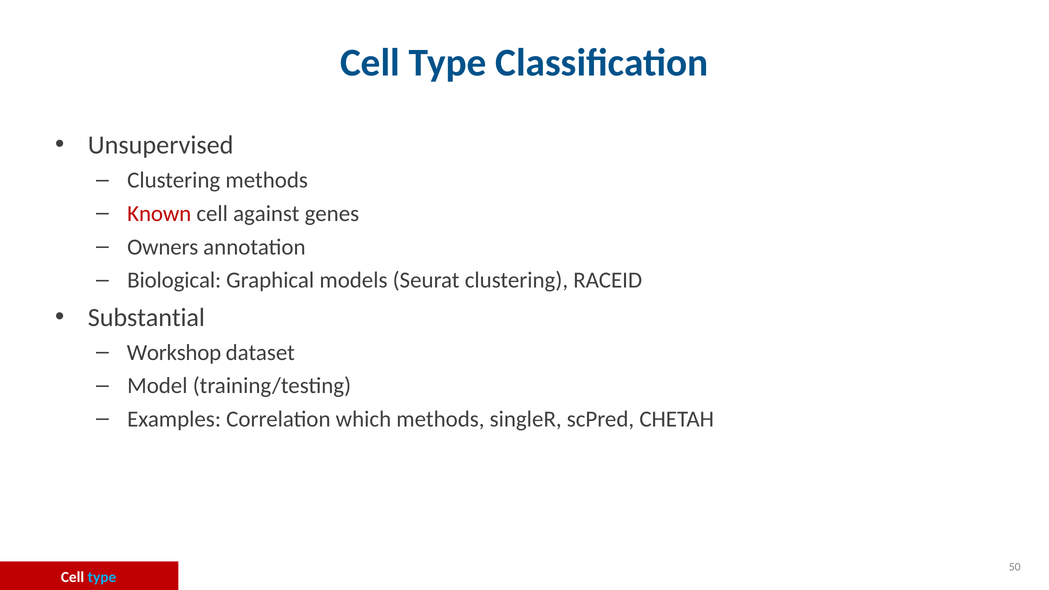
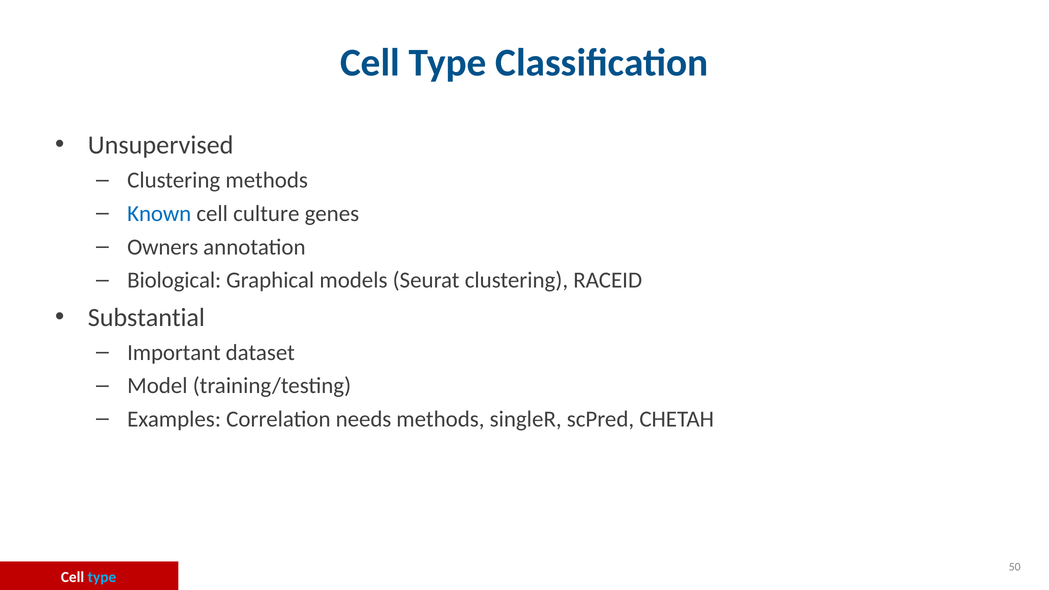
Known colour: red -> blue (159, 214)
against: against -> culture (266, 214)
Workshop: Workshop -> Important (174, 353)
which: which -> needs (364, 419)
